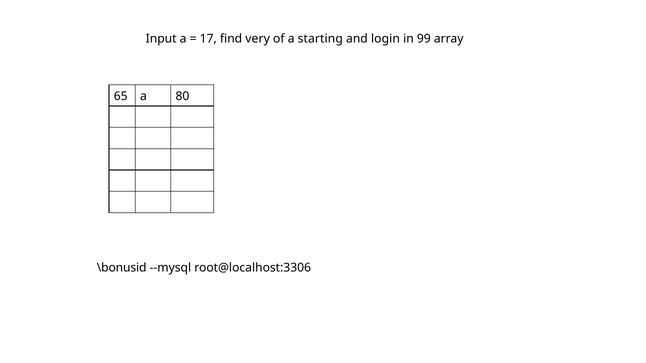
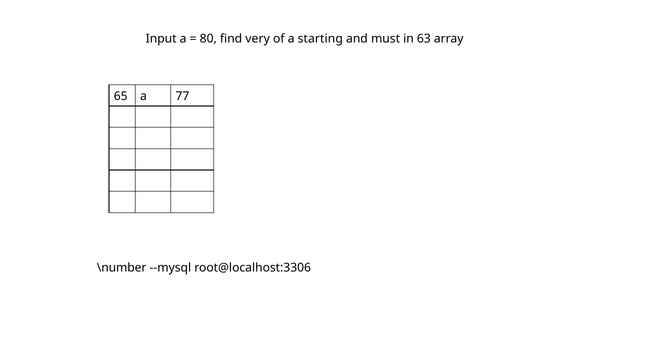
17: 17 -> 80 (208, 39)
login: login -> must (386, 39)
99: 99 -> 63 (424, 39)
80: 80 -> 77 (182, 96)
\bonusid: \bonusid -> \number (122, 268)
